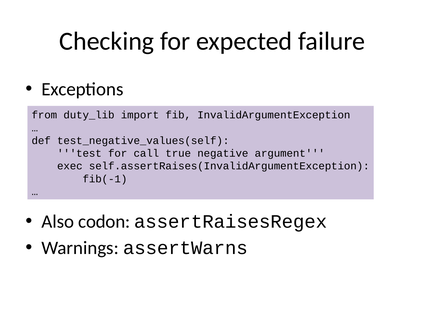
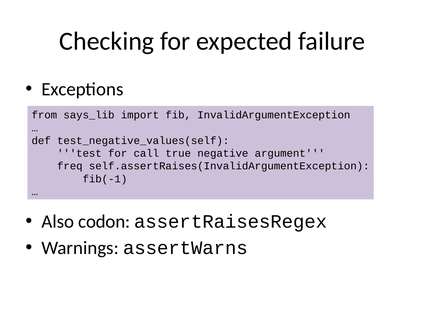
duty_lib: duty_lib -> says_lib (89, 115)
exec: exec -> freq (70, 166)
